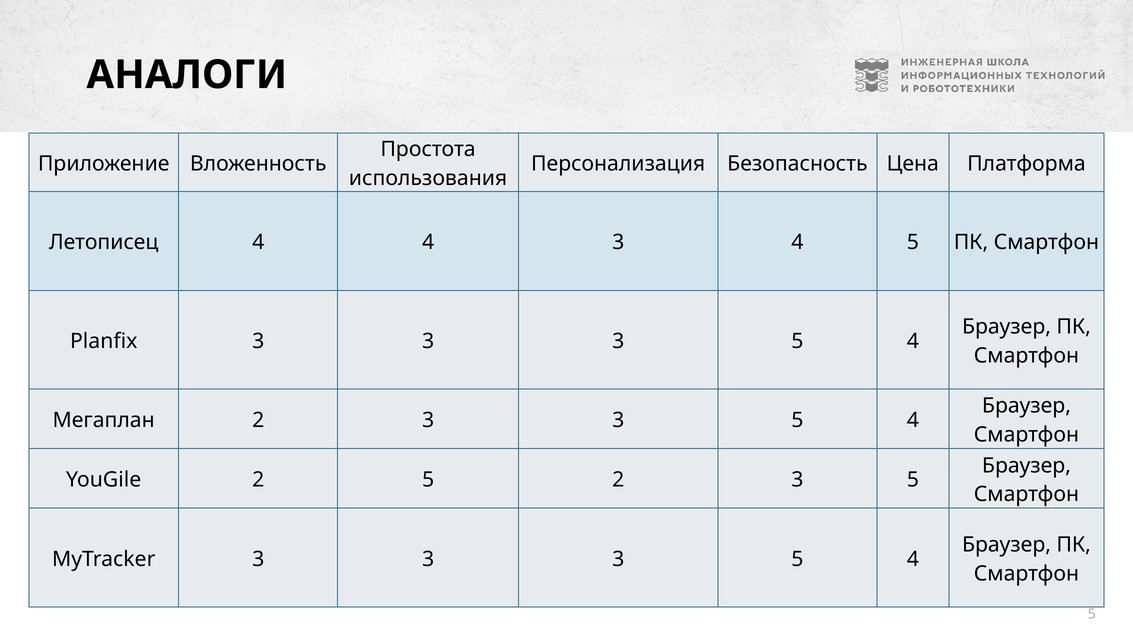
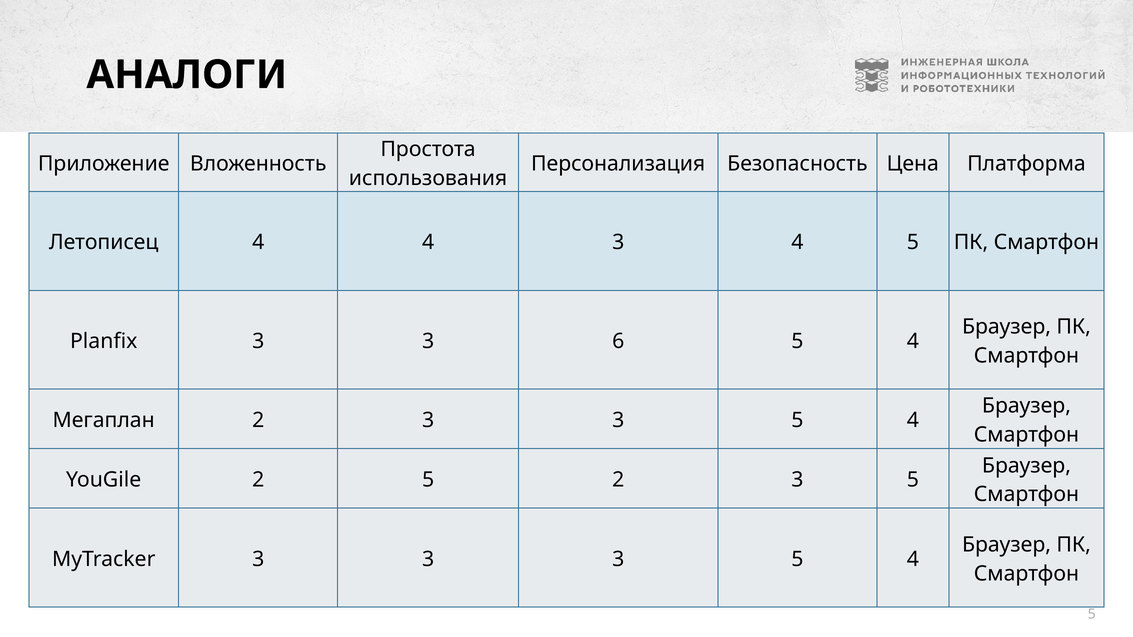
Planfix 3 3 3: 3 -> 6 (618, 341)
